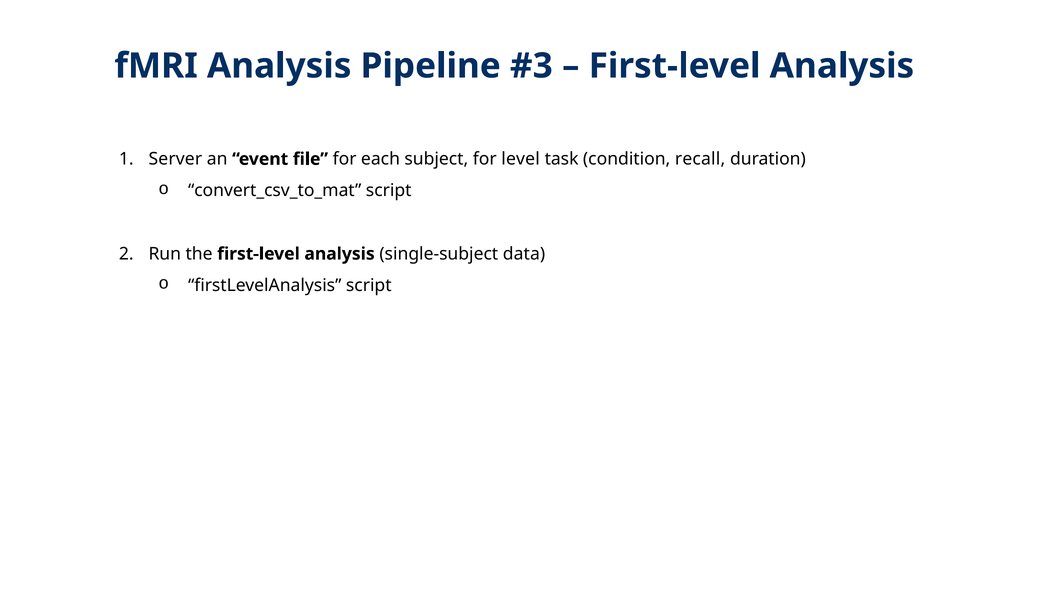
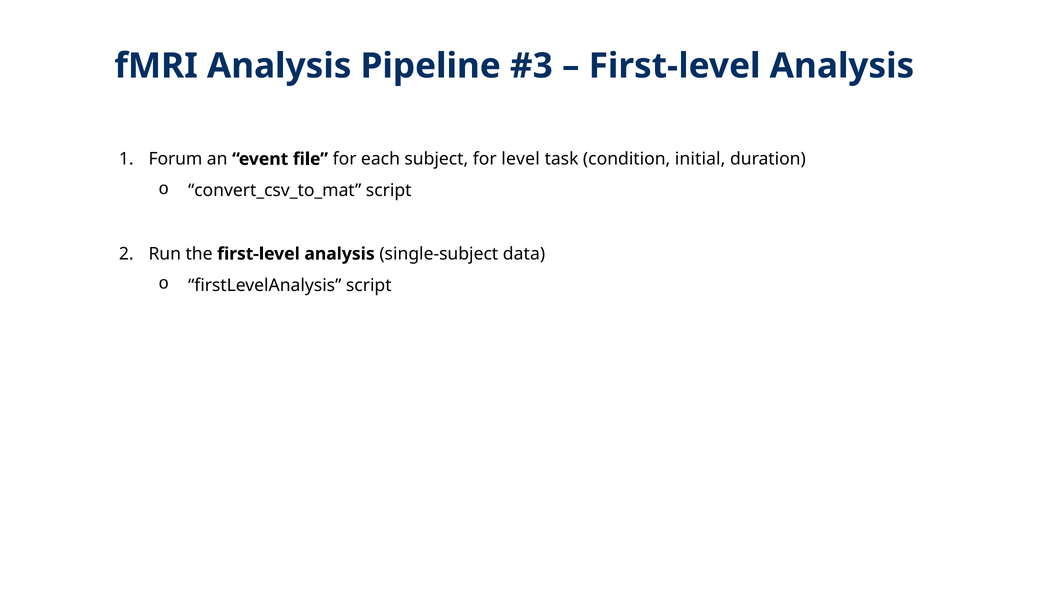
Server: Server -> Forum (175, 159)
recall: recall -> initial (700, 159)
